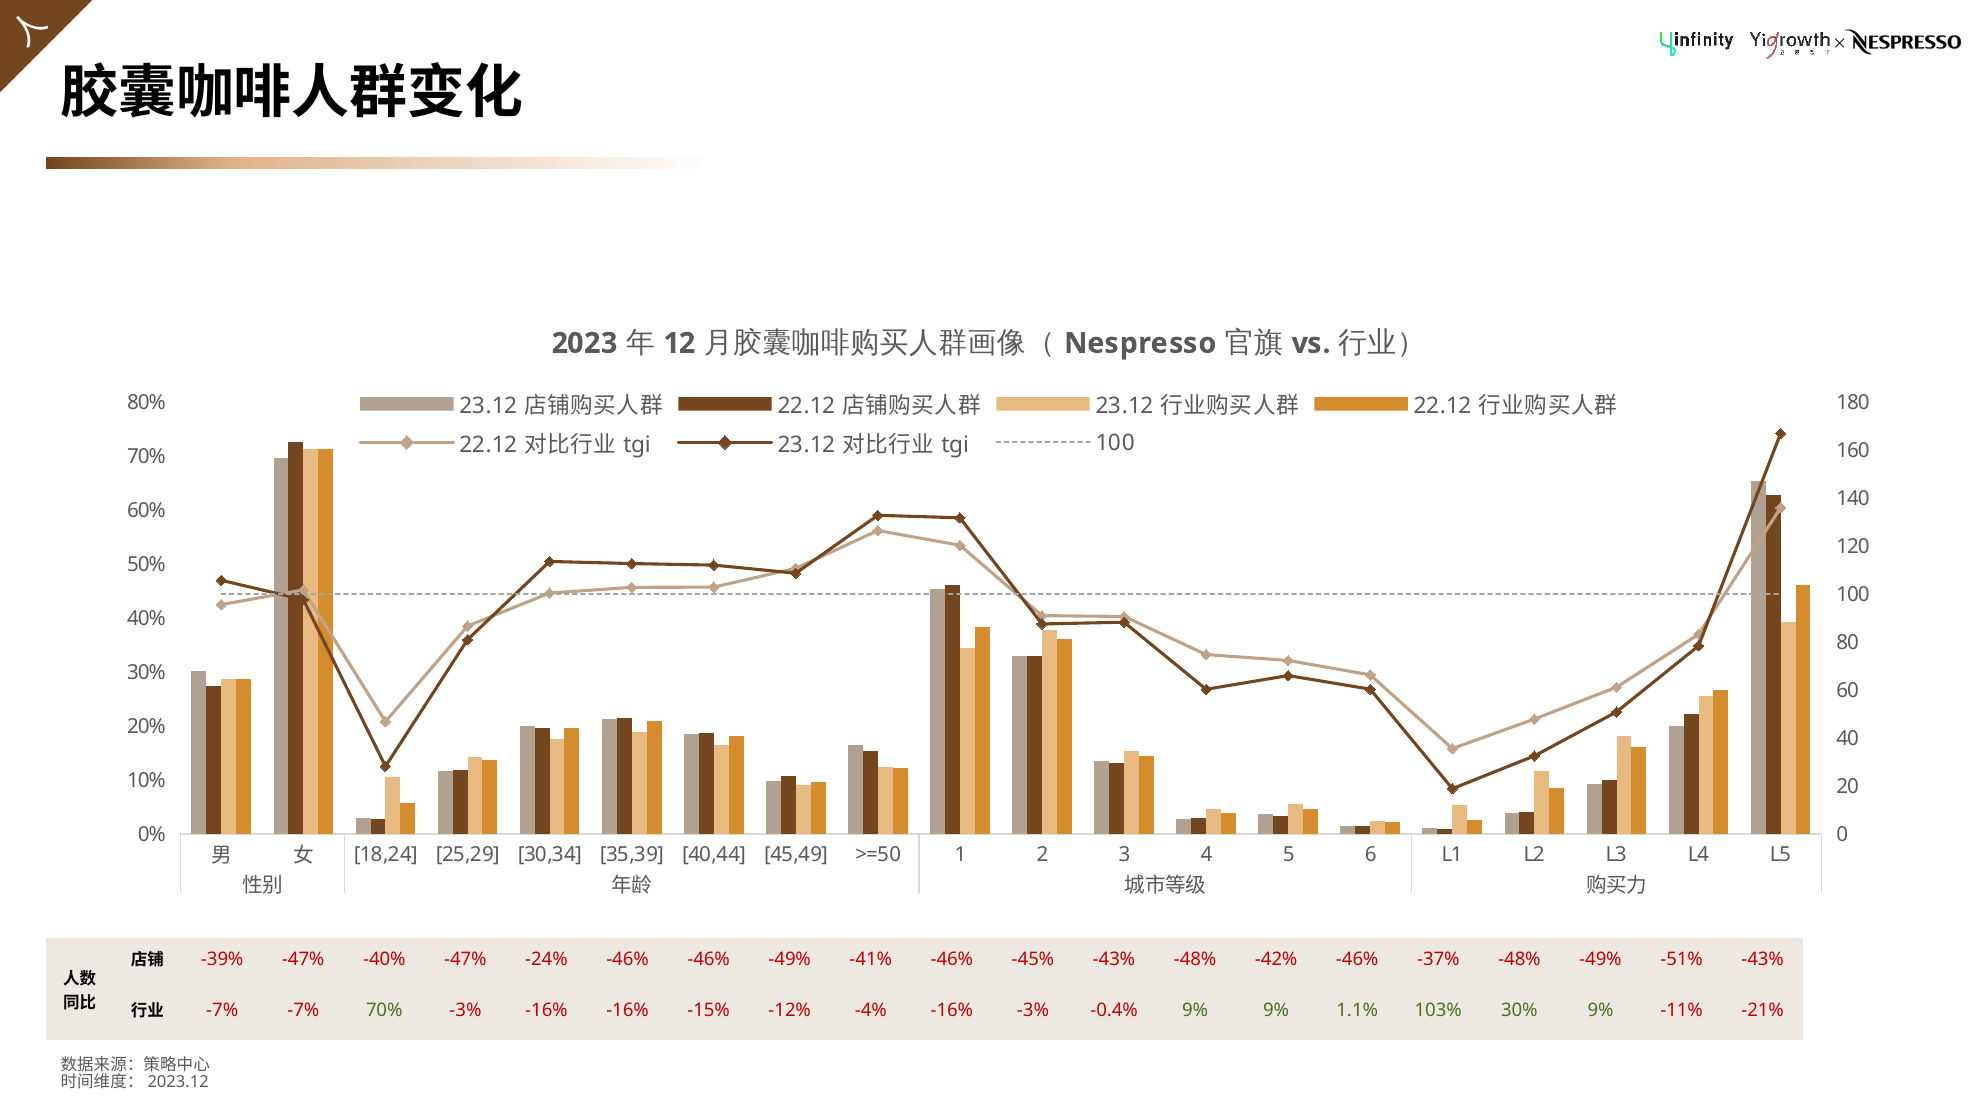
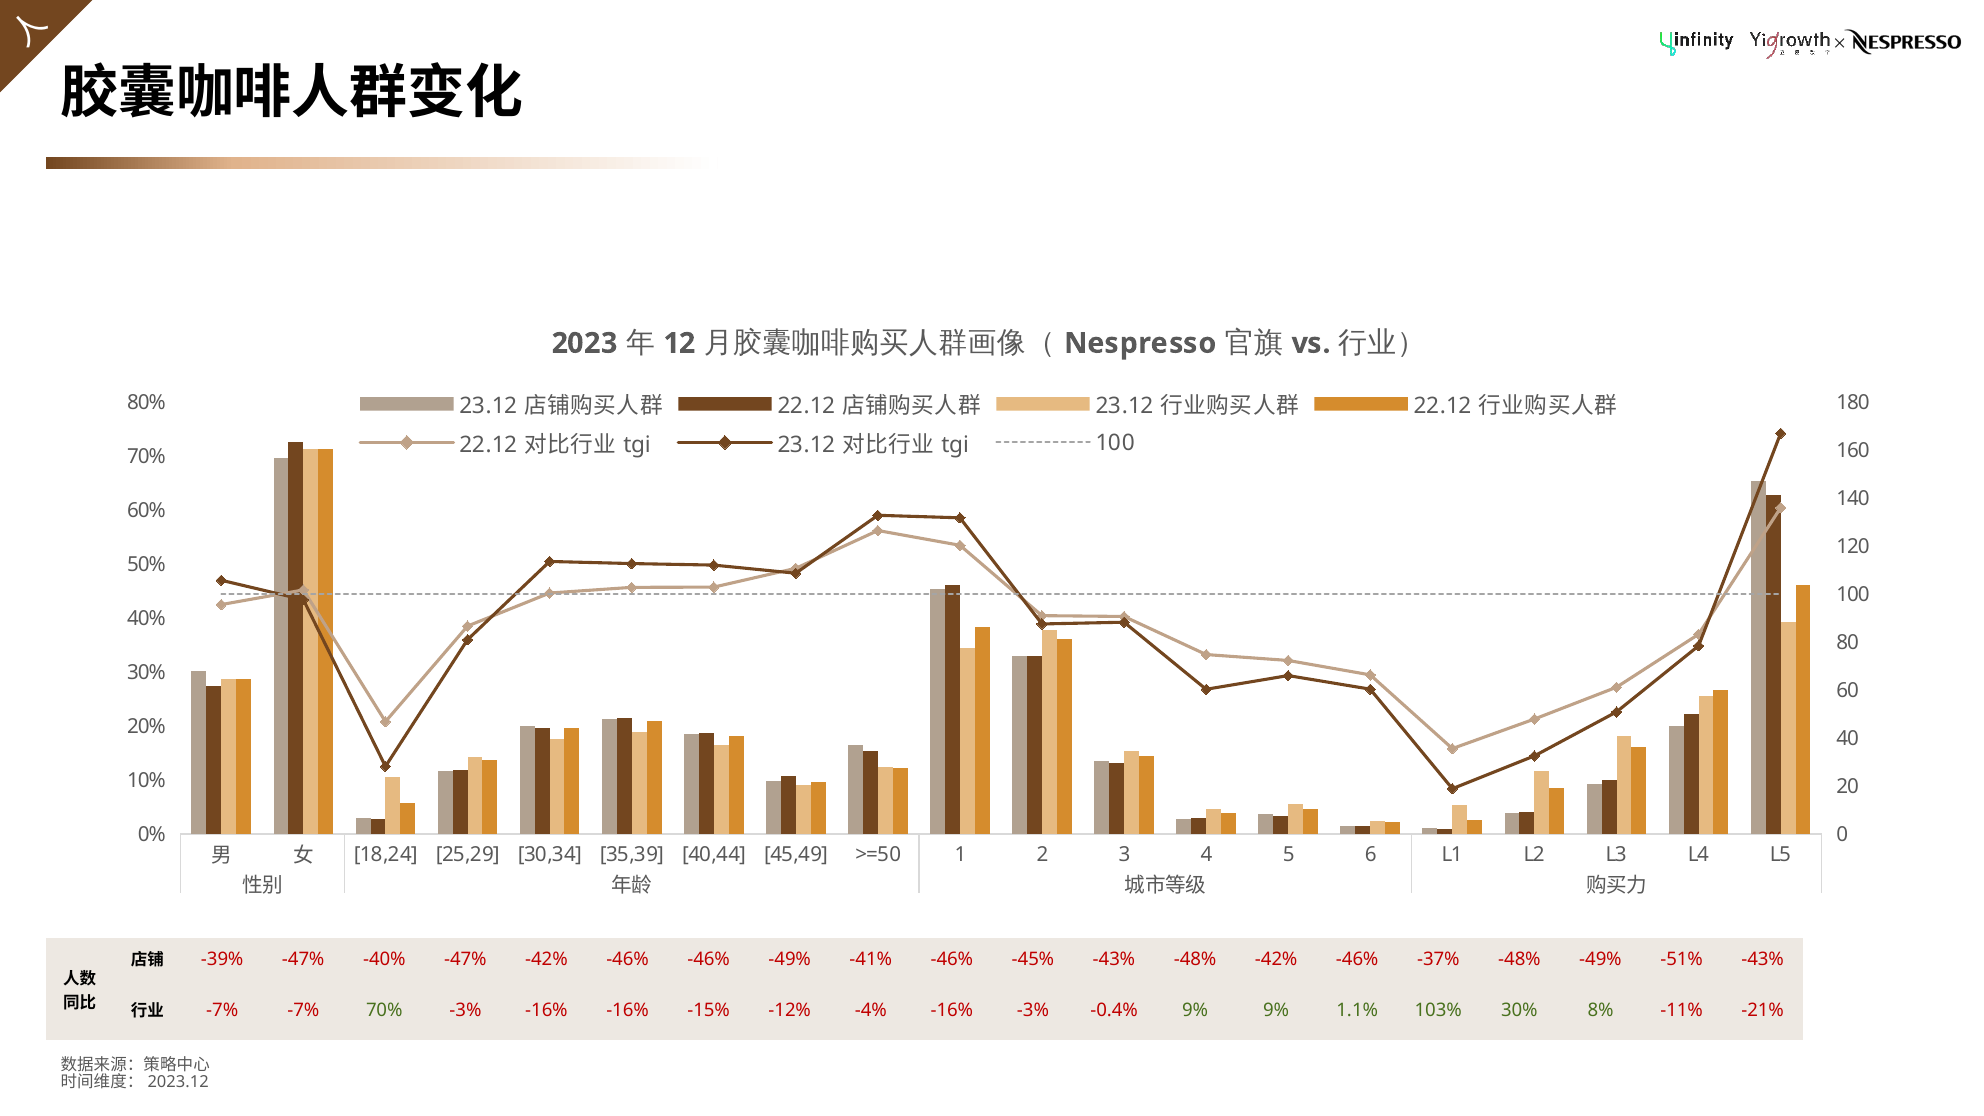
-47% -24%: -24% -> -42% (546, 959)
30% 9%: 9% -> 8% (1601, 1010)
